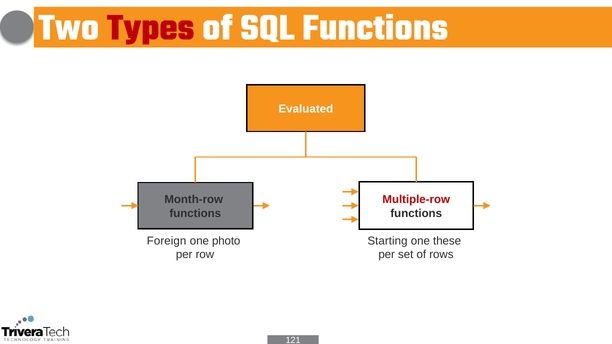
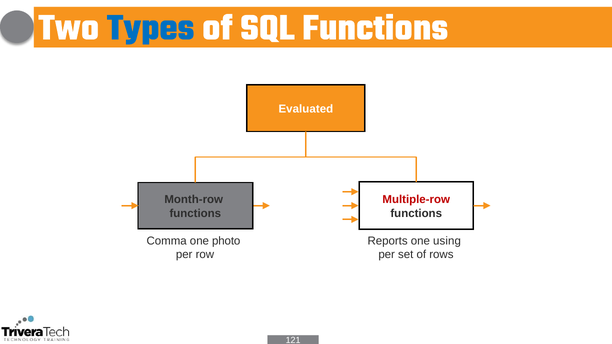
Types colour: red -> blue (151, 27)
Foreign: Foreign -> Comma (167, 241)
Starting: Starting -> Reports (388, 241)
these: these -> using (447, 241)
